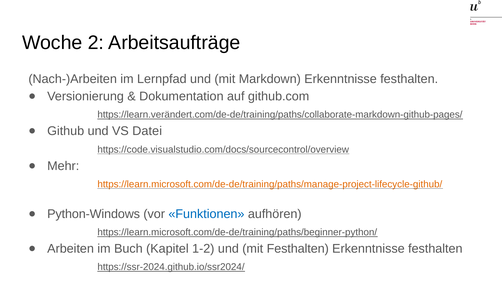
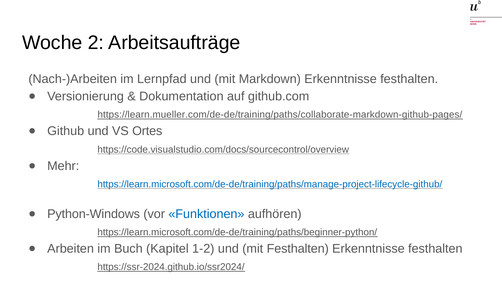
https://learn.verändert.com/de-de/training/paths/collaborate-markdown-github-pages/: https://learn.verändert.com/de-de/training/paths/collaborate-markdown-github-pages/ -> https://learn.mueller.com/de-de/training/paths/collaborate-markdown-github-pages/ (280, 114)
Datei: Datei -> Ortes (147, 131)
https://learn.microsoft.com/de-de/training/paths/manage-project-lifecycle-github/ colour: orange -> blue (270, 184)
